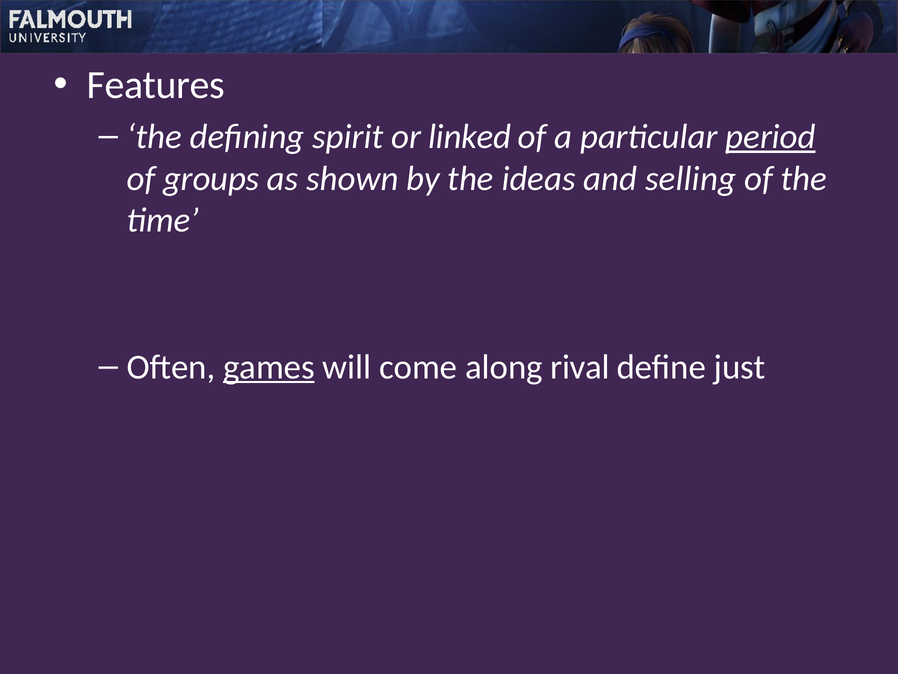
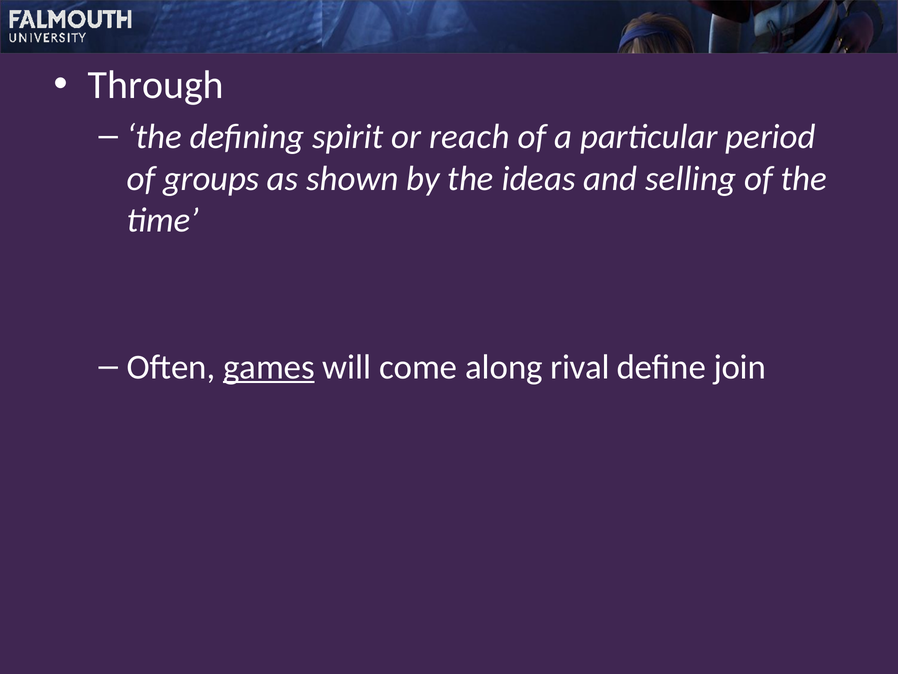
Features: Features -> Through (156, 85)
linked: linked -> reach (469, 137)
period underline: present -> none (771, 137)
just: just -> join (740, 367)
